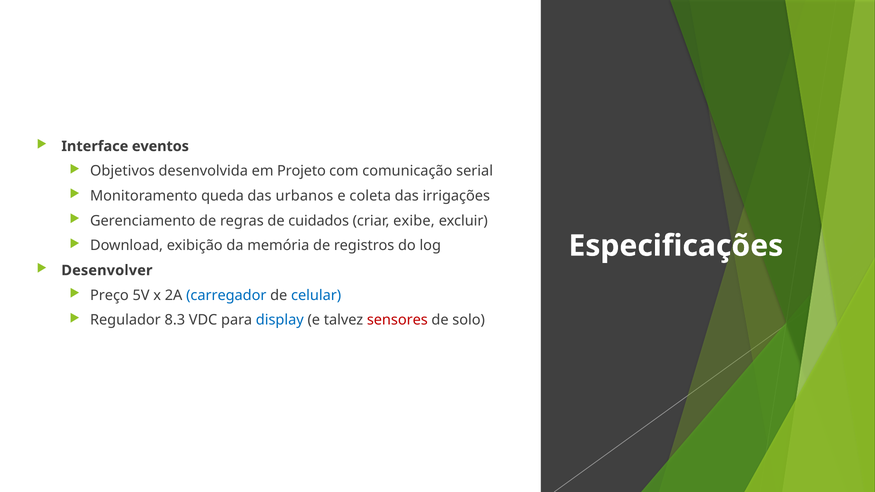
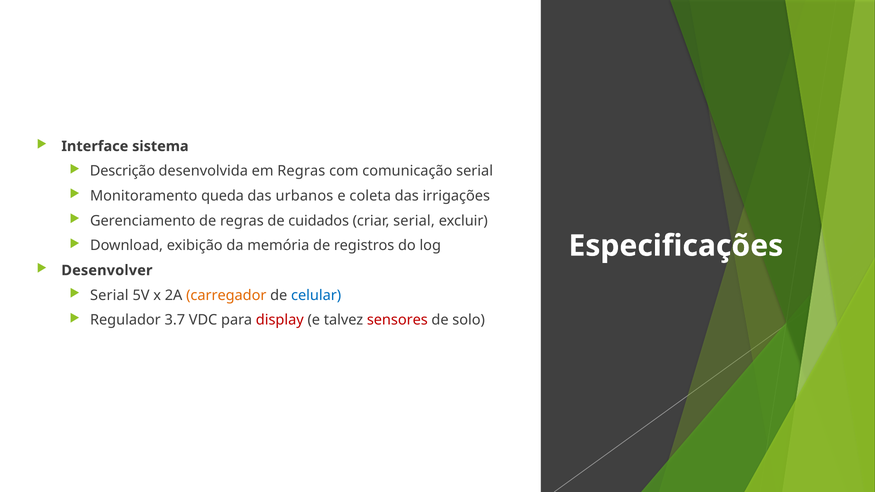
eventos: eventos -> sistema (160, 146)
Objetivos: Objetivos -> Descrição (122, 171)
em Projeto: Projeto -> Regras (301, 171)
criar exibe: exibe -> serial (414, 221)
Preço: Preço -> Serial (109, 295)
carregador colour: blue -> orange (226, 295)
8.3: 8.3 -> 3.7 (175, 320)
display colour: blue -> red (280, 320)
